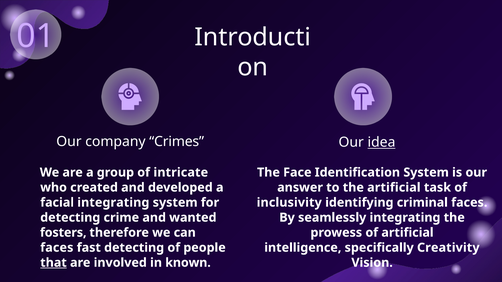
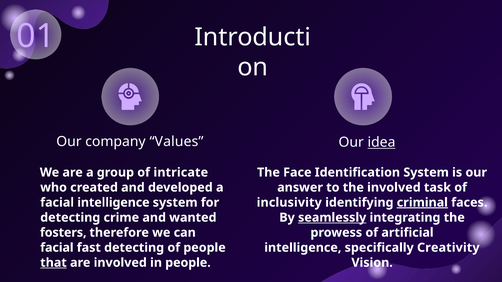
Crimes: Crimes -> Values (177, 142)
the artificial: artificial -> involved (394, 188)
facial integrating: integrating -> intelligence (113, 203)
criminal underline: none -> present (422, 203)
seamlessly underline: none -> present (332, 218)
faces: faces -> facial (57, 248)
in known: known -> people (188, 263)
